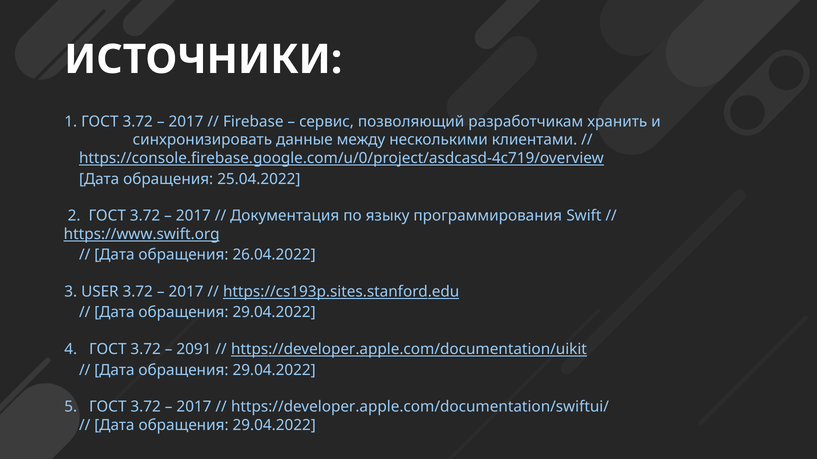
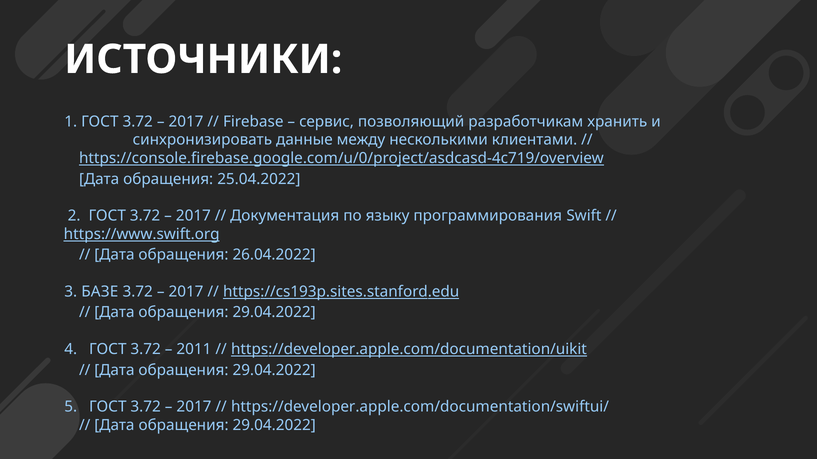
USER: USER -> БАЗЕ (100, 292)
2091: 2091 -> 2011 (194, 350)
